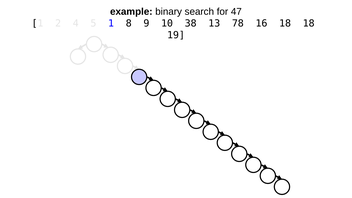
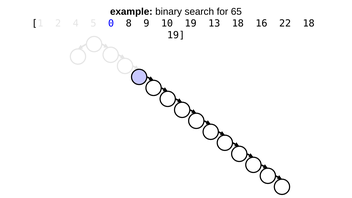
47: 47 -> 65 (236, 12)
5 1: 1 -> 0 (111, 23)
10 38: 38 -> 19 (191, 23)
13 78: 78 -> 18 (238, 23)
16 18: 18 -> 22 (285, 23)
